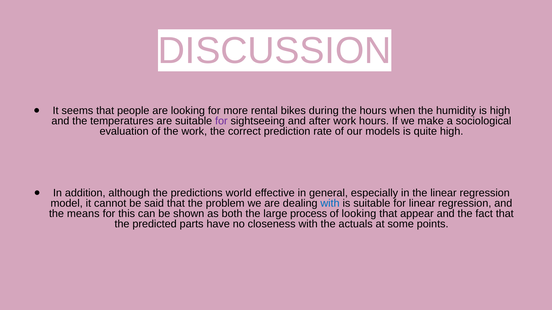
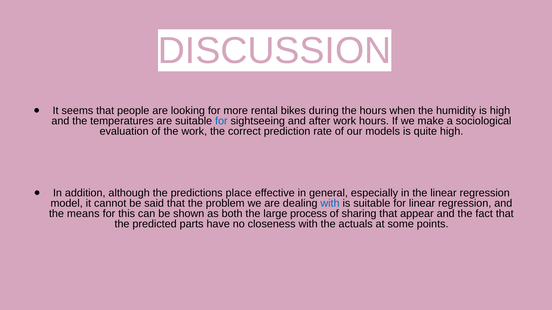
for colour: purple -> blue (221, 121)
world: world -> place (239, 193)
of looking: looking -> sharing (359, 214)
